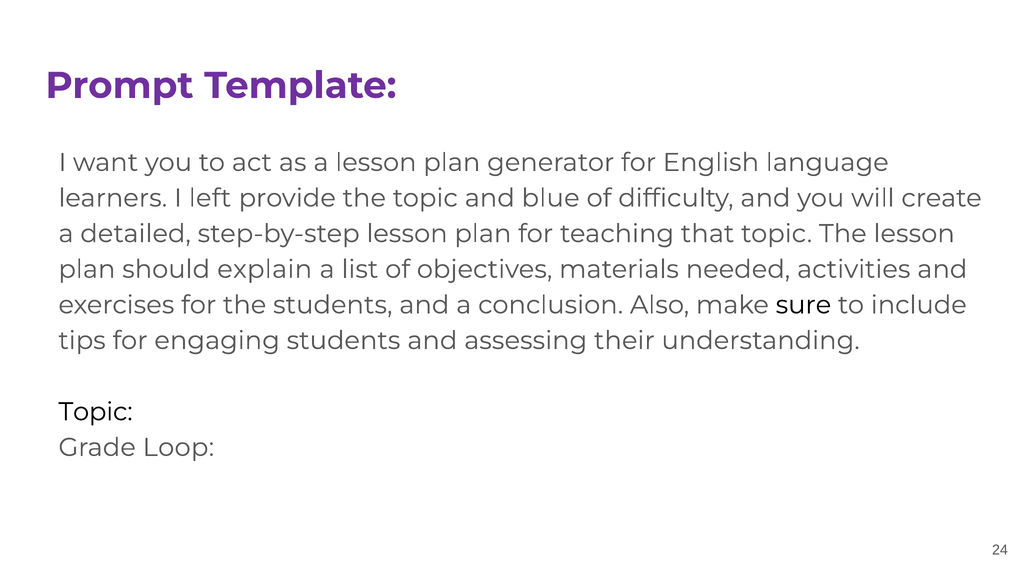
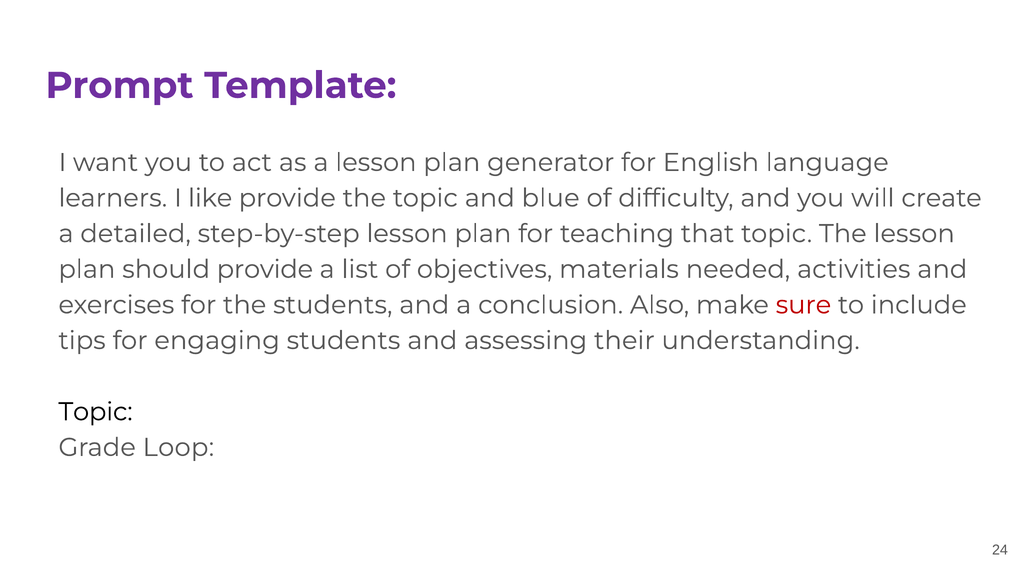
left: left -> like (210, 198)
should explain: explain -> provide (265, 269)
sure colour: black -> red (803, 305)
